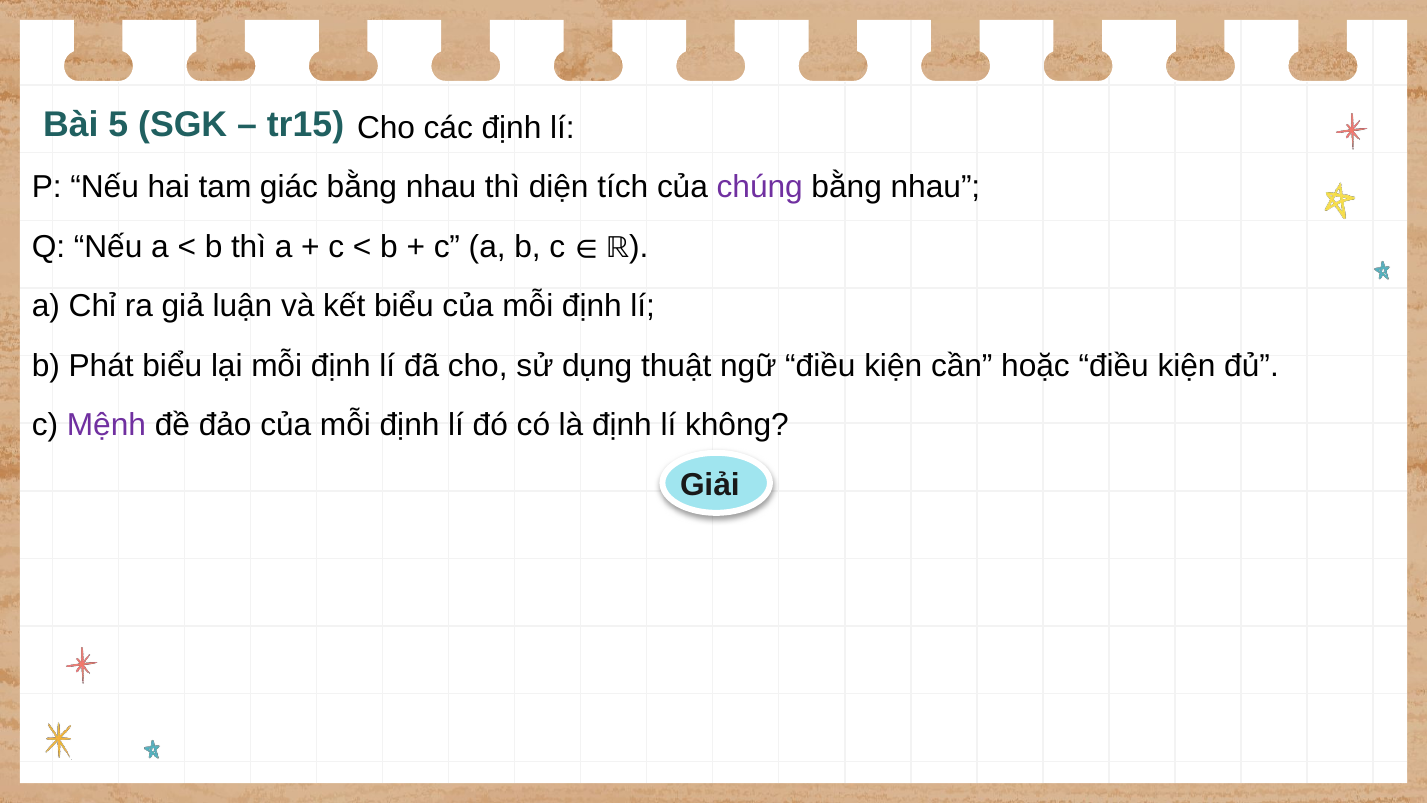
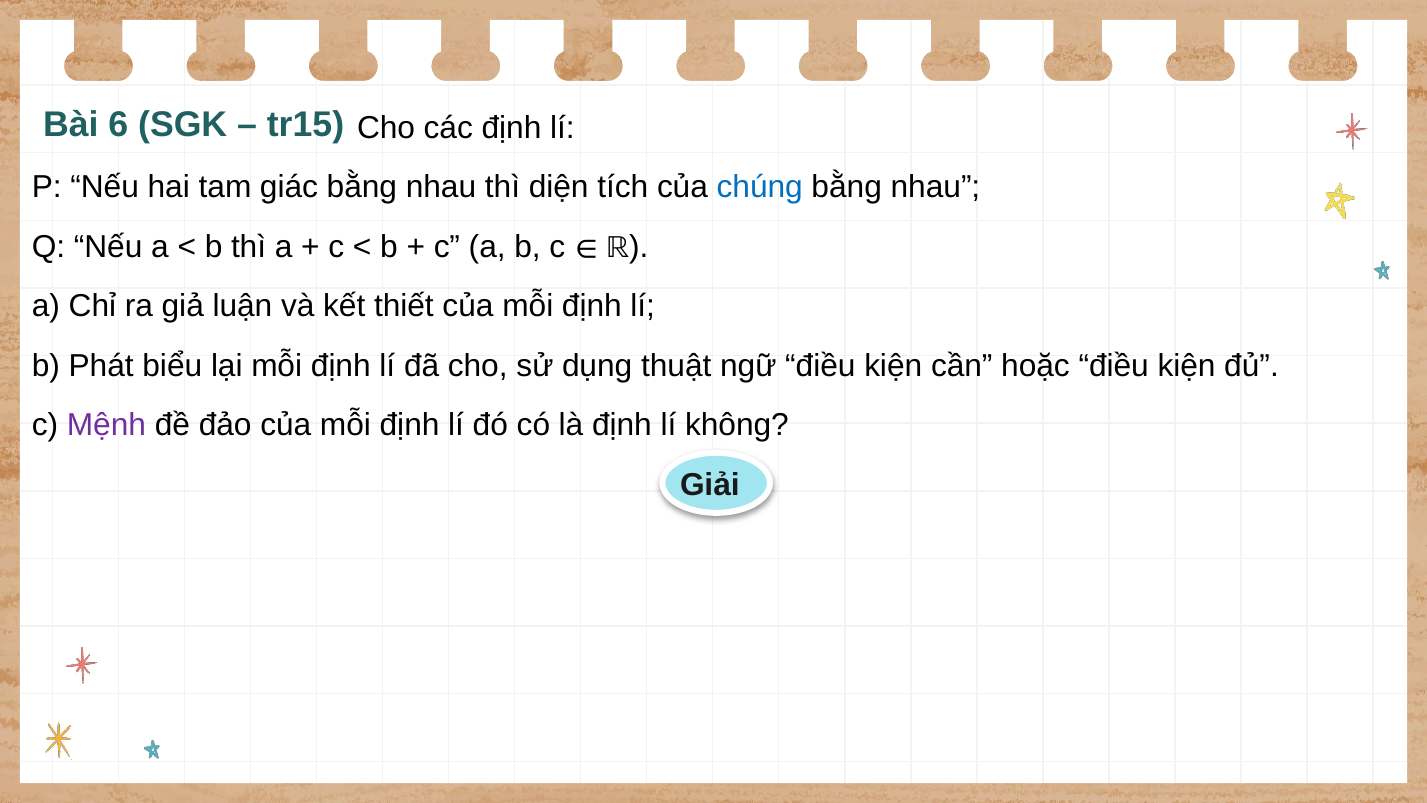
5: 5 -> 6 (118, 125)
chúng colour: purple -> blue (760, 187)
kết biểu: biểu -> thiết (404, 306)
